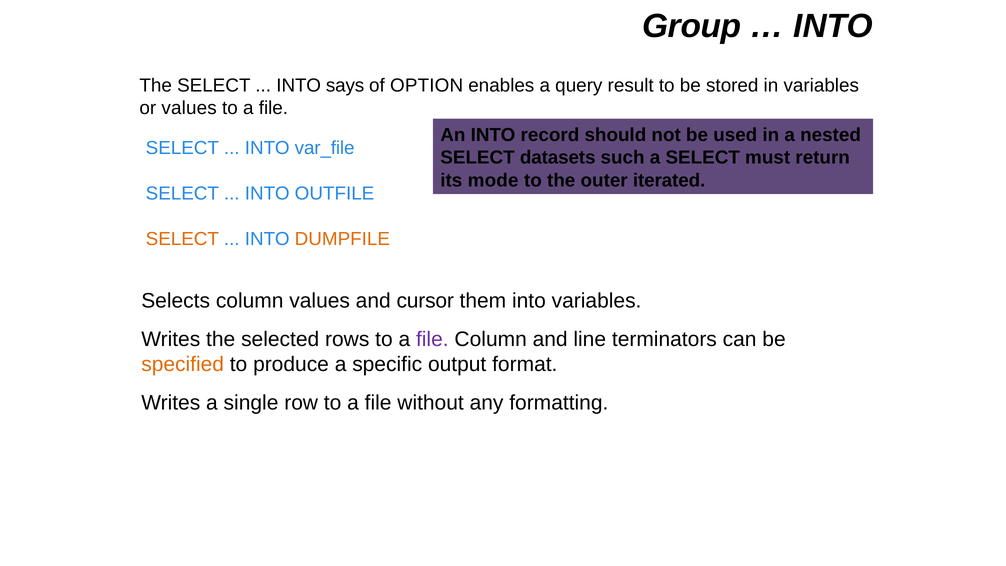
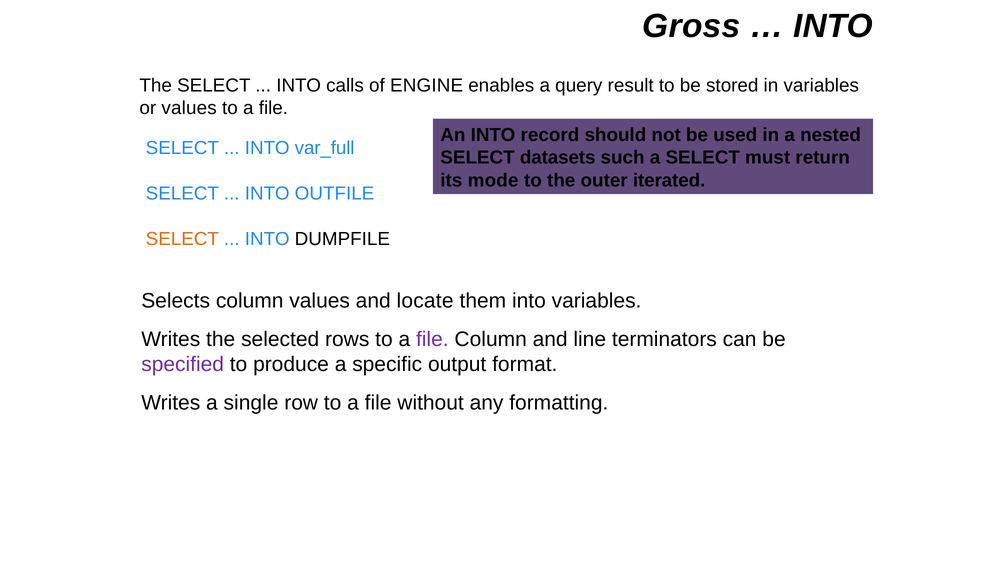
Group: Group -> Gross (691, 26)
says: says -> calls (345, 85)
OPTION: OPTION -> ENGINE (427, 85)
var_file: var_file -> var_full (325, 148)
DUMPFILE colour: orange -> black (342, 239)
cursor: cursor -> locate (425, 301)
specified colour: orange -> purple (183, 364)
